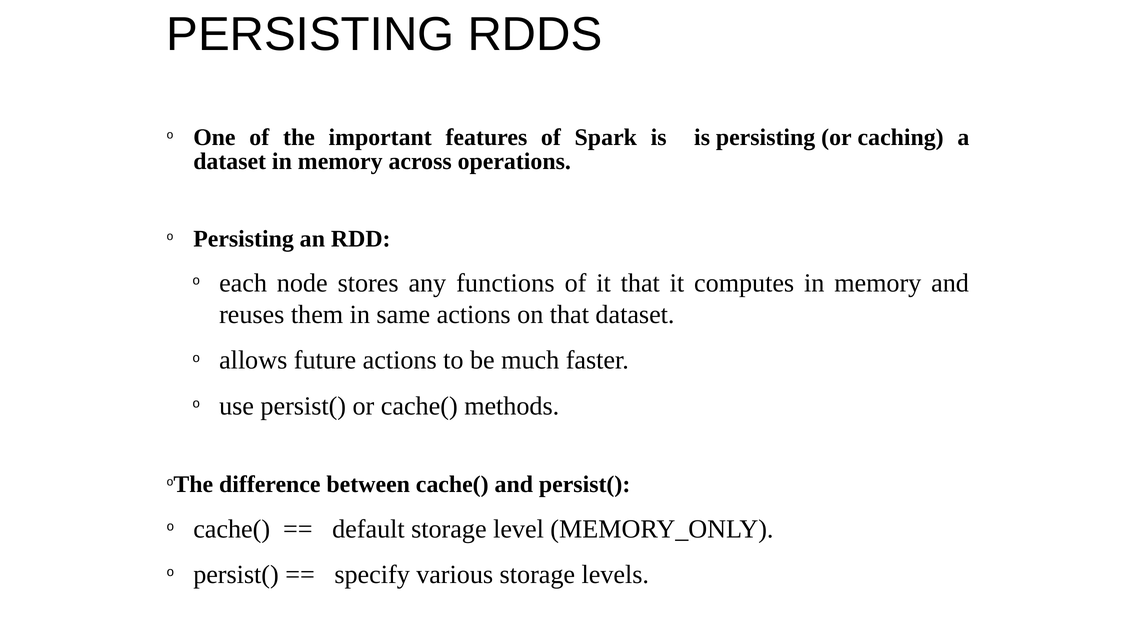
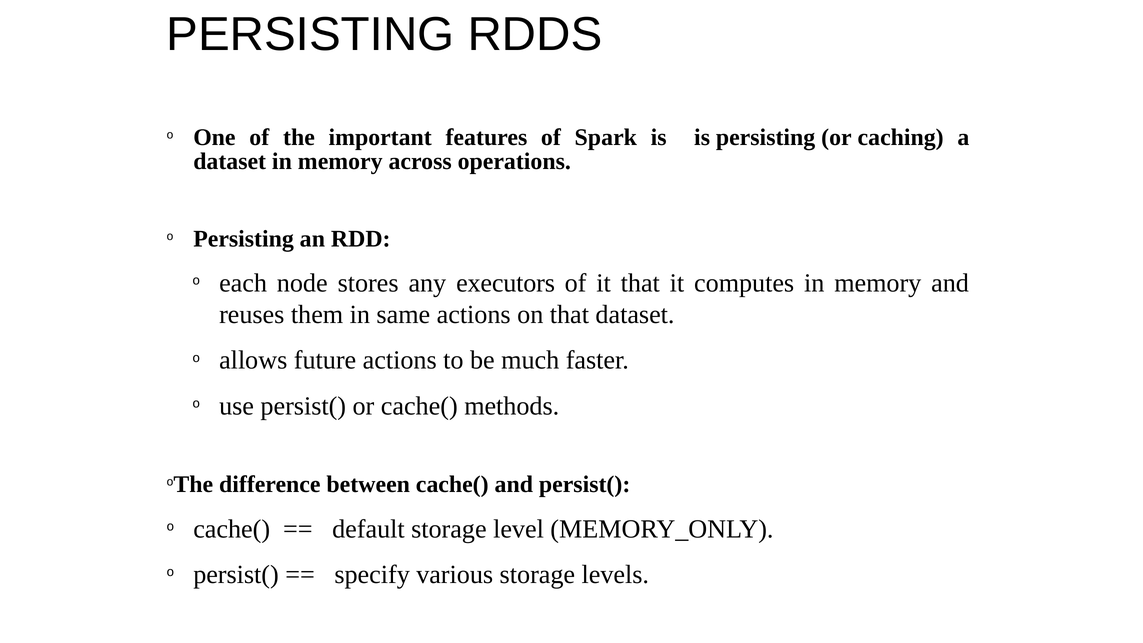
functions: functions -> executors (506, 283)
